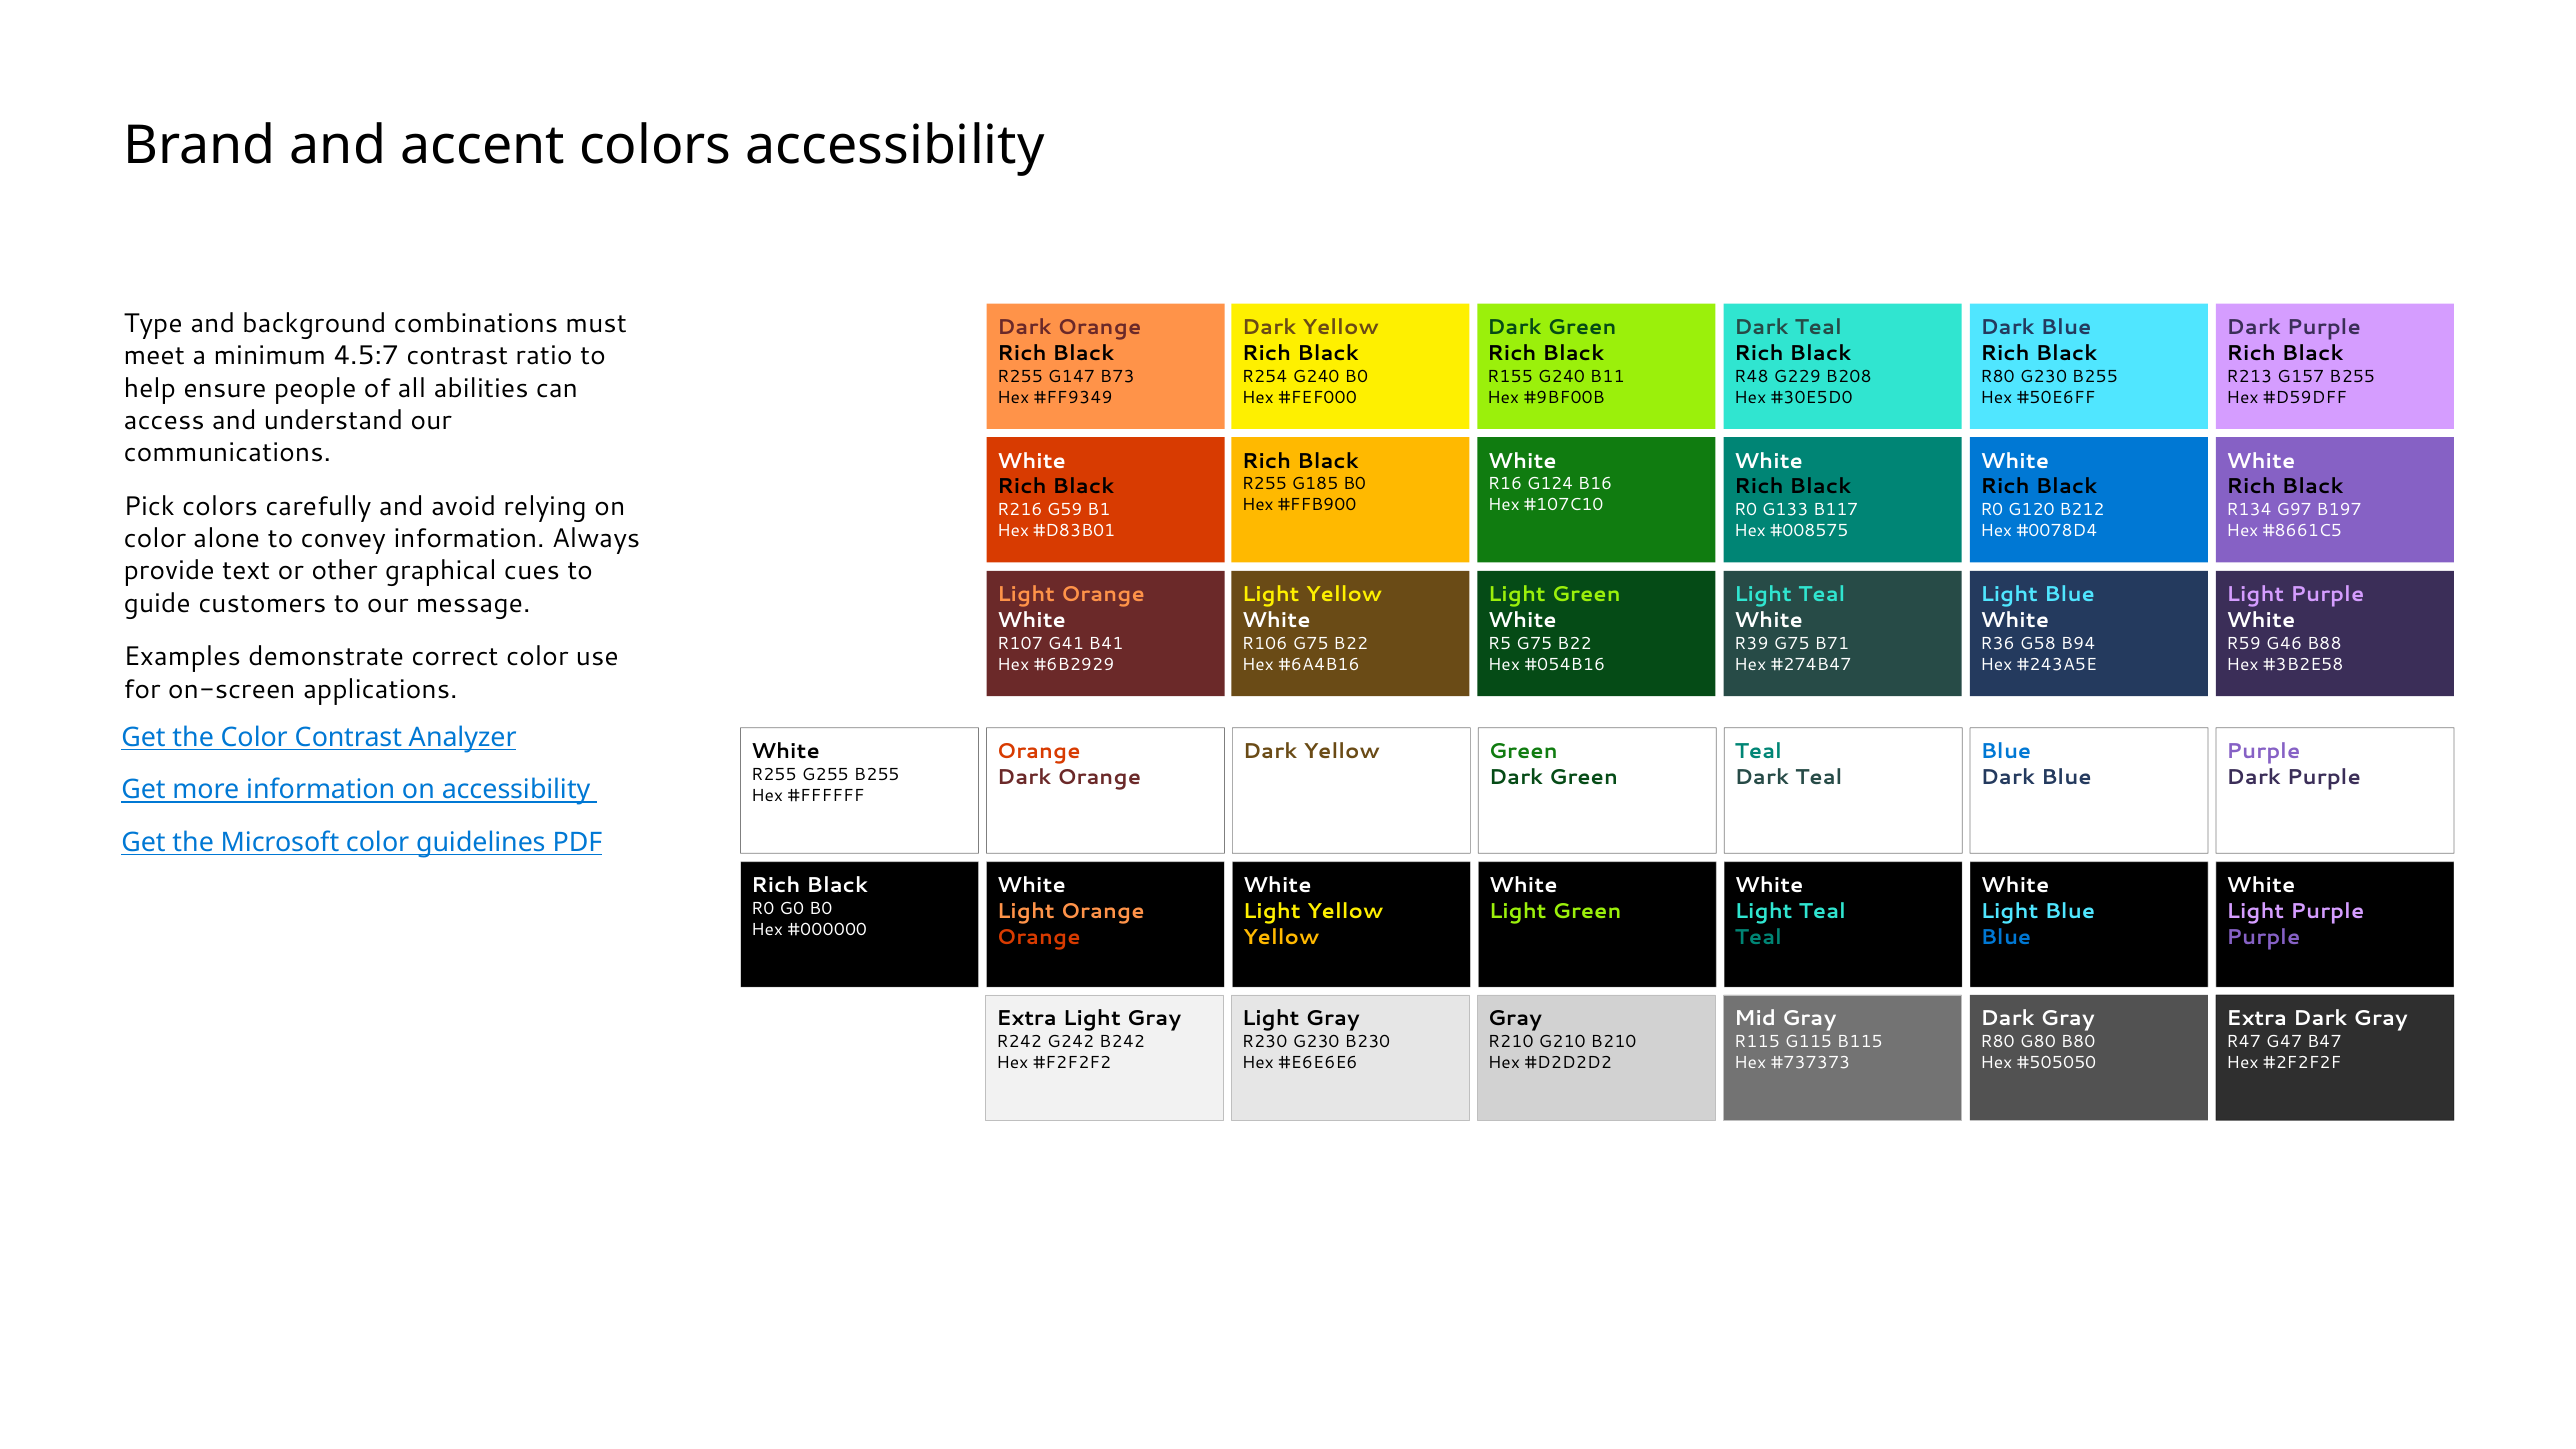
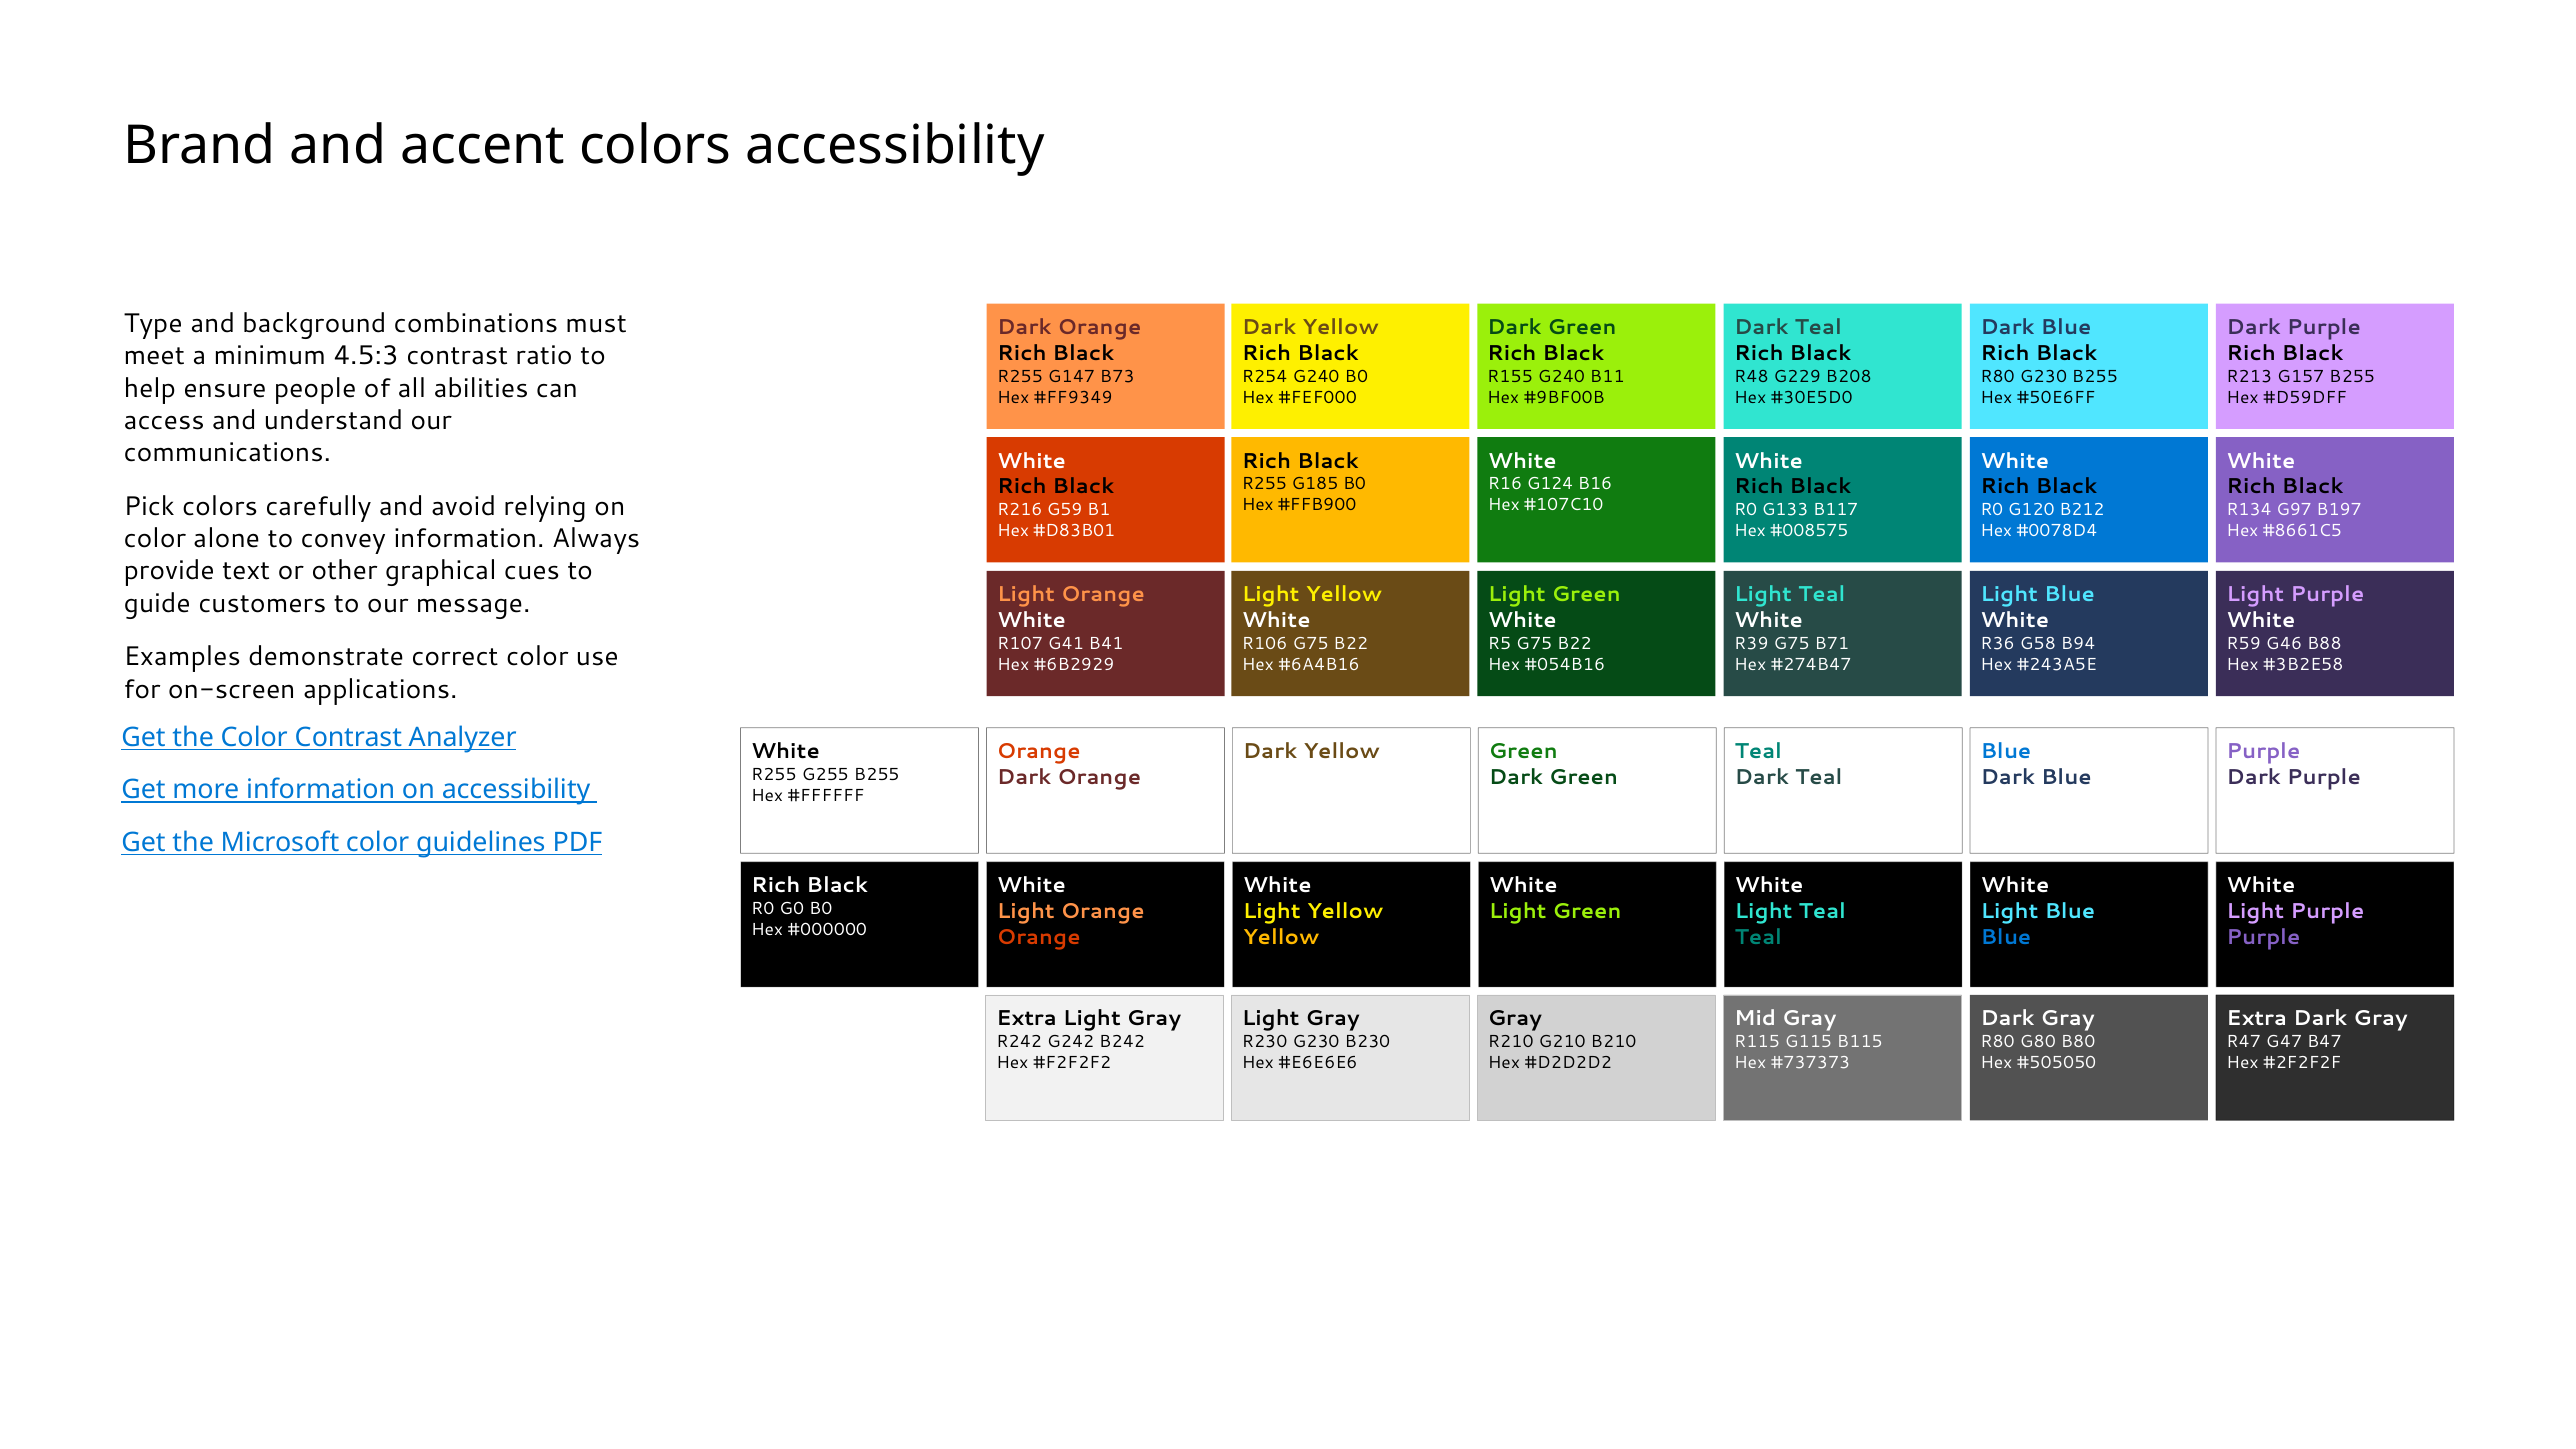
4.5:7: 4.5:7 -> 4.5:3 (366, 356)
